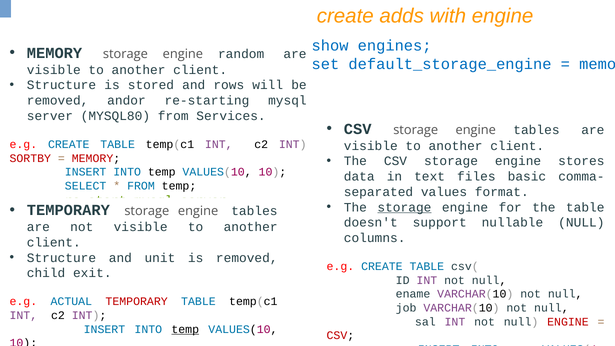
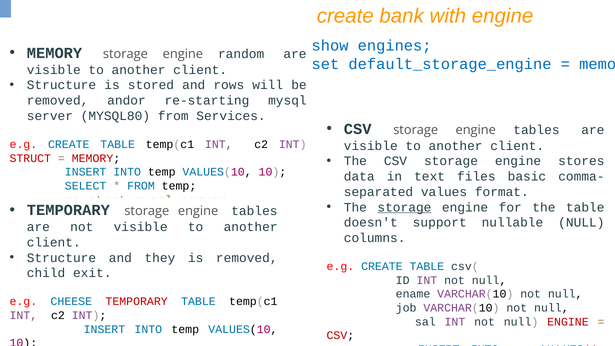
adds: adds -> bank (402, 16)
SORTBY: SORTBY -> STRUCT (30, 158)
unit: unit -> they (160, 258)
ACTUAL: ACTUAL -> CHEESE (71, 301)
temp underline: present -> none (185, 329)
